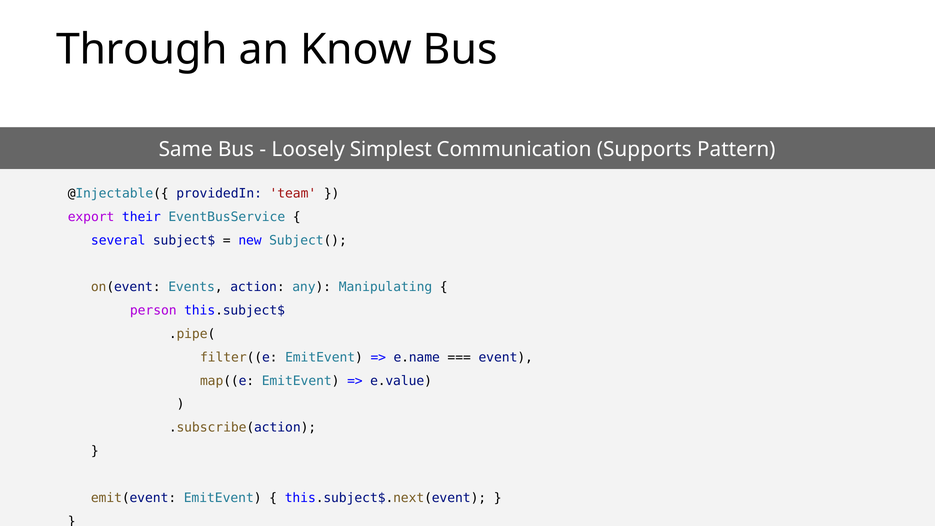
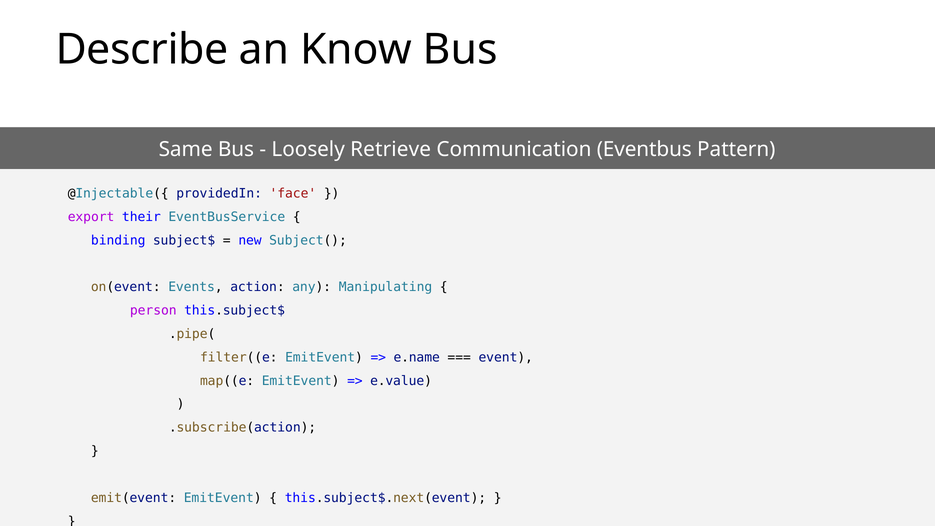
Through: Through -> Describe (142, 49)
Simplest: Simplest -> Retrieve (391, 150)
Supports: Supports -> Eventbus (644, 150)
team: team -> face (293, 193)
several: several -> binding (118, 240)
